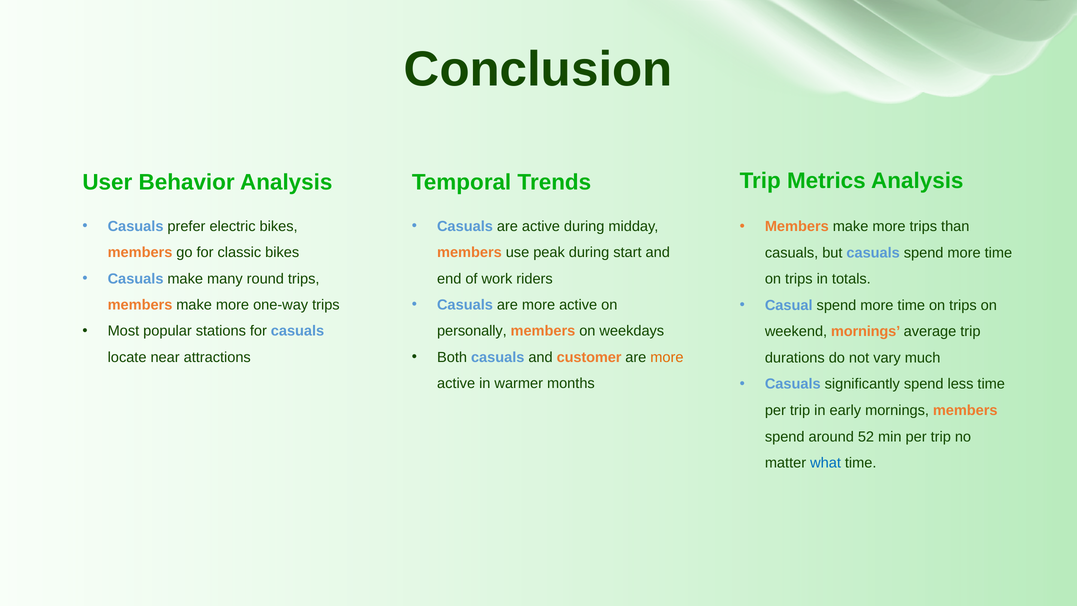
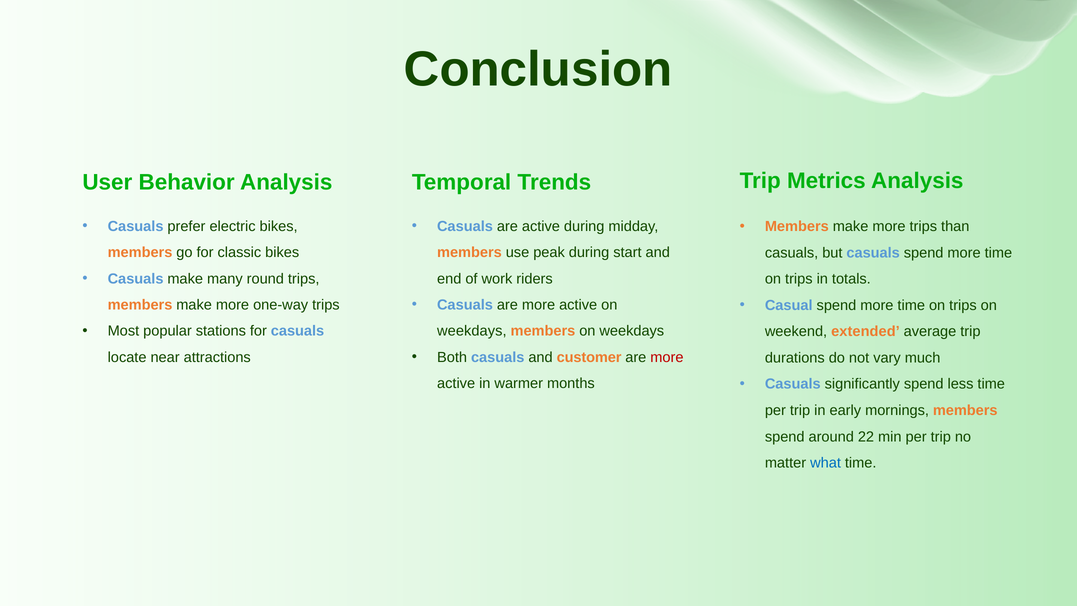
personally: personally -> weekdays (472, 331)
weekend mornings: mornings -> extended (865, 332)
more colour: orange -> red (667, 357)
52: 52 -> 22 (866, 437)
